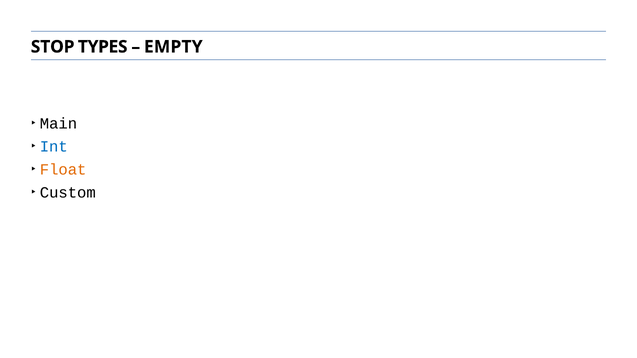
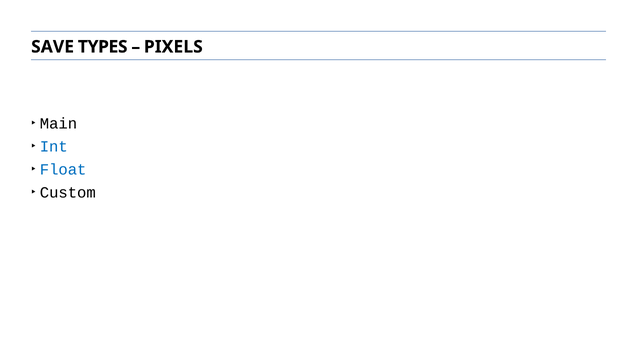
STOP: STOP -> SAVE (53, 47)
EMPTY: EMPTY -> PIXELS (173, 47)
Float colour: orange -> blue (63, 170)
